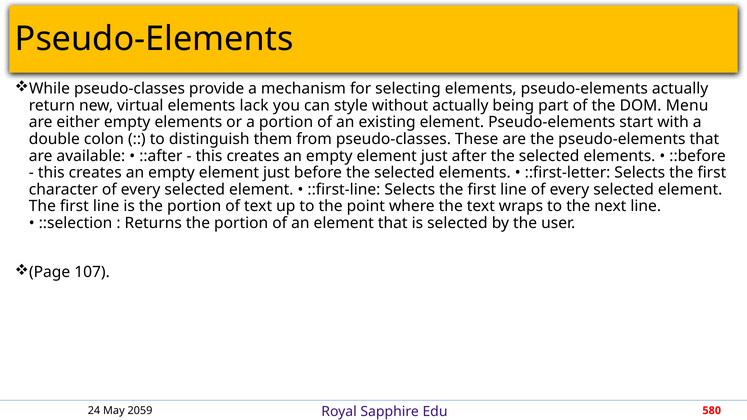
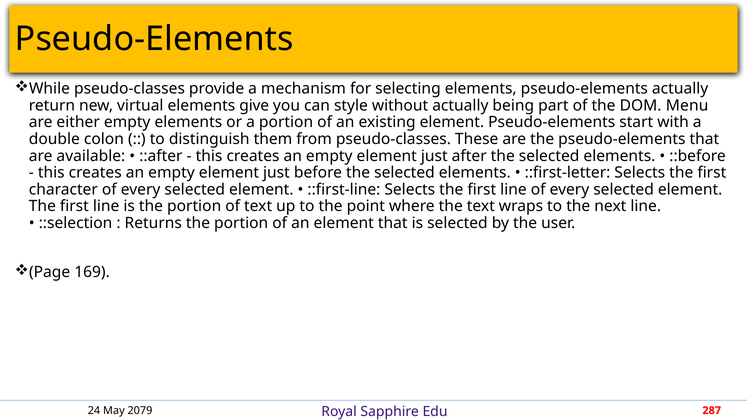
lack: lack -> give (254, 106)
107: 107 -> 169 (92, 272)
2059: 2059 -> 2079 (140, 411)
580: 580 -> 287 (712, 411)
